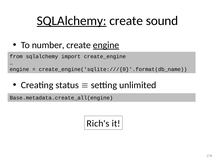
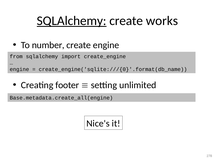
sound: sound -> works (162, 21)
engine underline: present -> none (106, 45)
status: status -> footer (67, 85)
Rich's: Rich's -> Nice's (98, 124)
